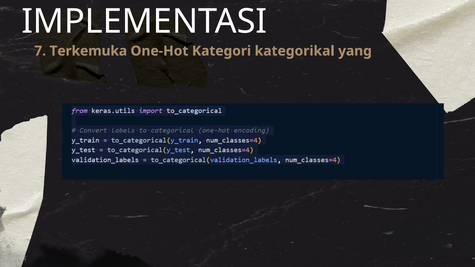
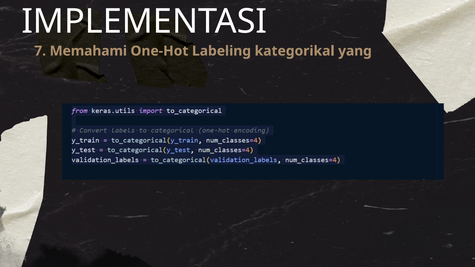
Terkemuka: Terkemuka -> Memahami (88, 51)
Kategori: Kategori -> Labeling (222, 51)
